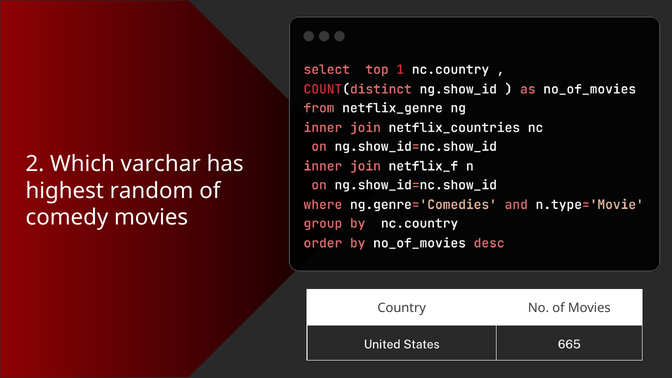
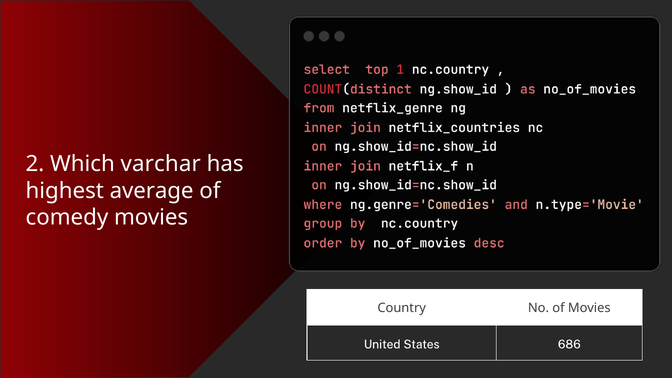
random: random -> average (152, 191)
665: 665 -> 686 (569, 344)
